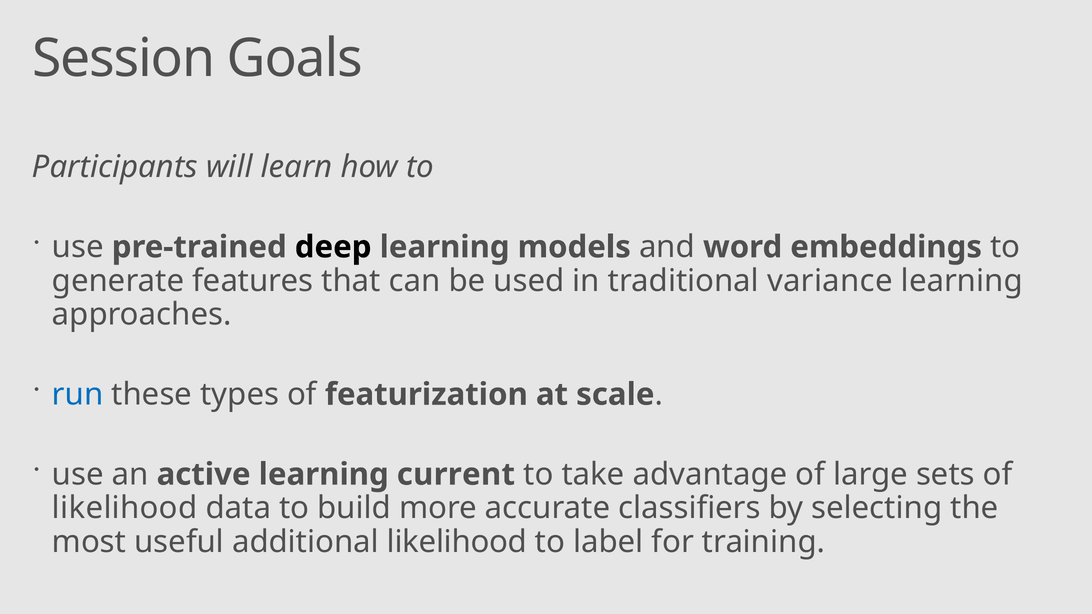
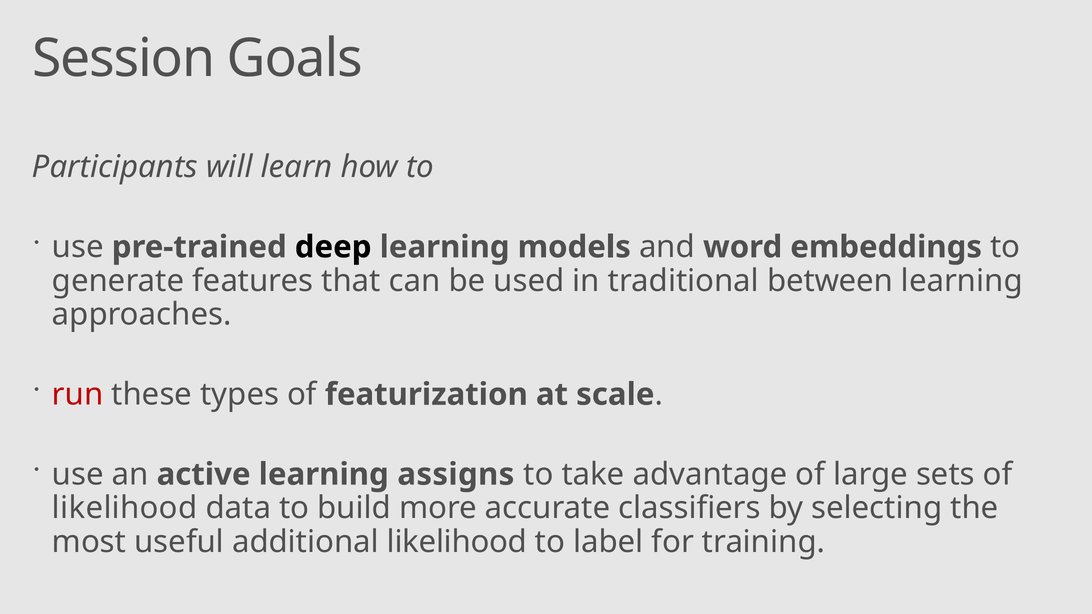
variance: variance -> between (830, 281)
run colour: blue -> red (78, 395)
current: current -> assigns (456, 475)
